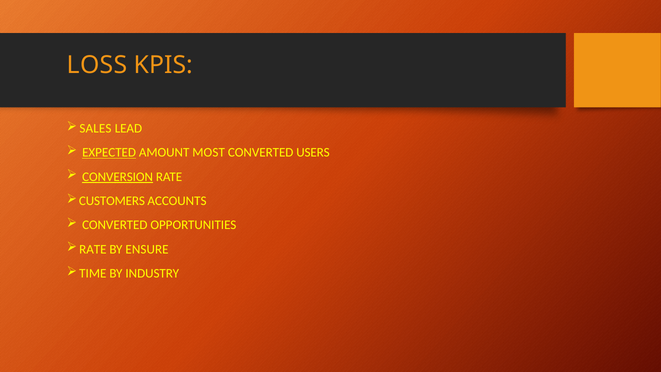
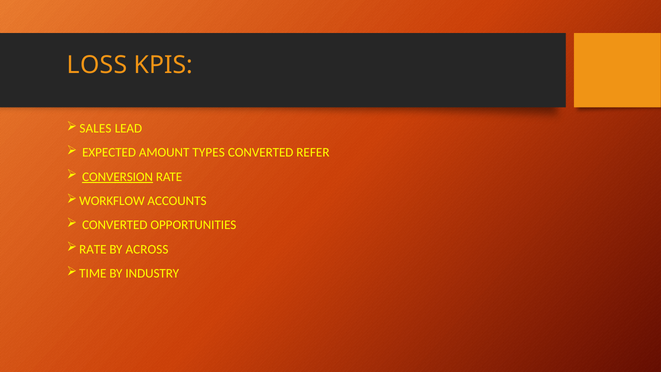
EXPECTED underline: present -> none (109, 153)
MOST: MOST -> TYPES (209, 153)
USERS: USERS -> REFER (313, 153)
CUSTOMERS: CUSTOMERS -> WORKFLOW (112, 201)
ENSURE: ENSURE -> ACROSS (147, 249)
